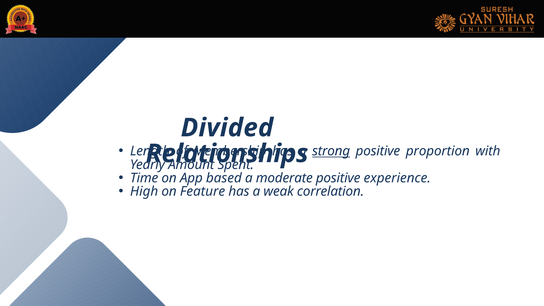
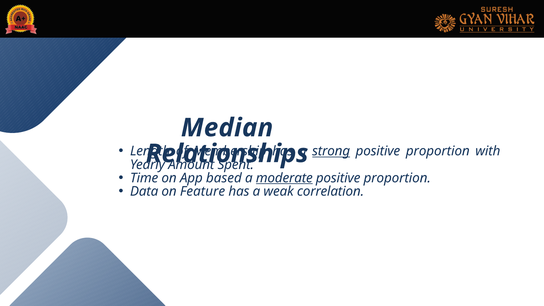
Divided: Divided -> Median (227, 128)
moderate underline: none -> present (284, 178)
experience: experience -> proportion (397, 178)
High: High -> Data (144, 191)
